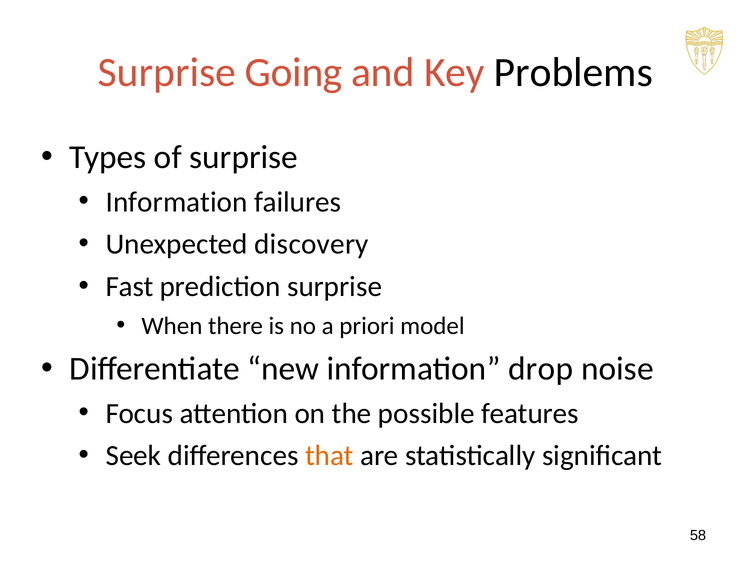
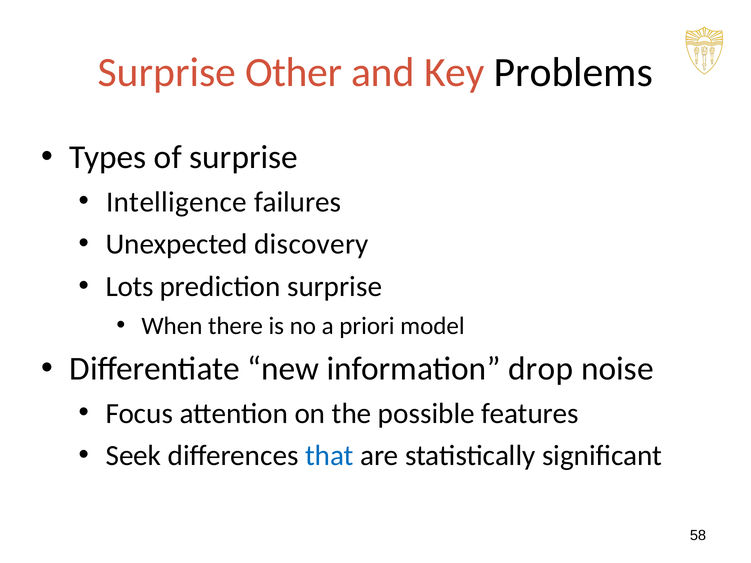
Going: Going -> Other (294, 72)
Information: Information -> Intelligence (177, 202)
Fast: Fast -> Lots (130, 287)
that colour: orange -> blue (329, 456)
